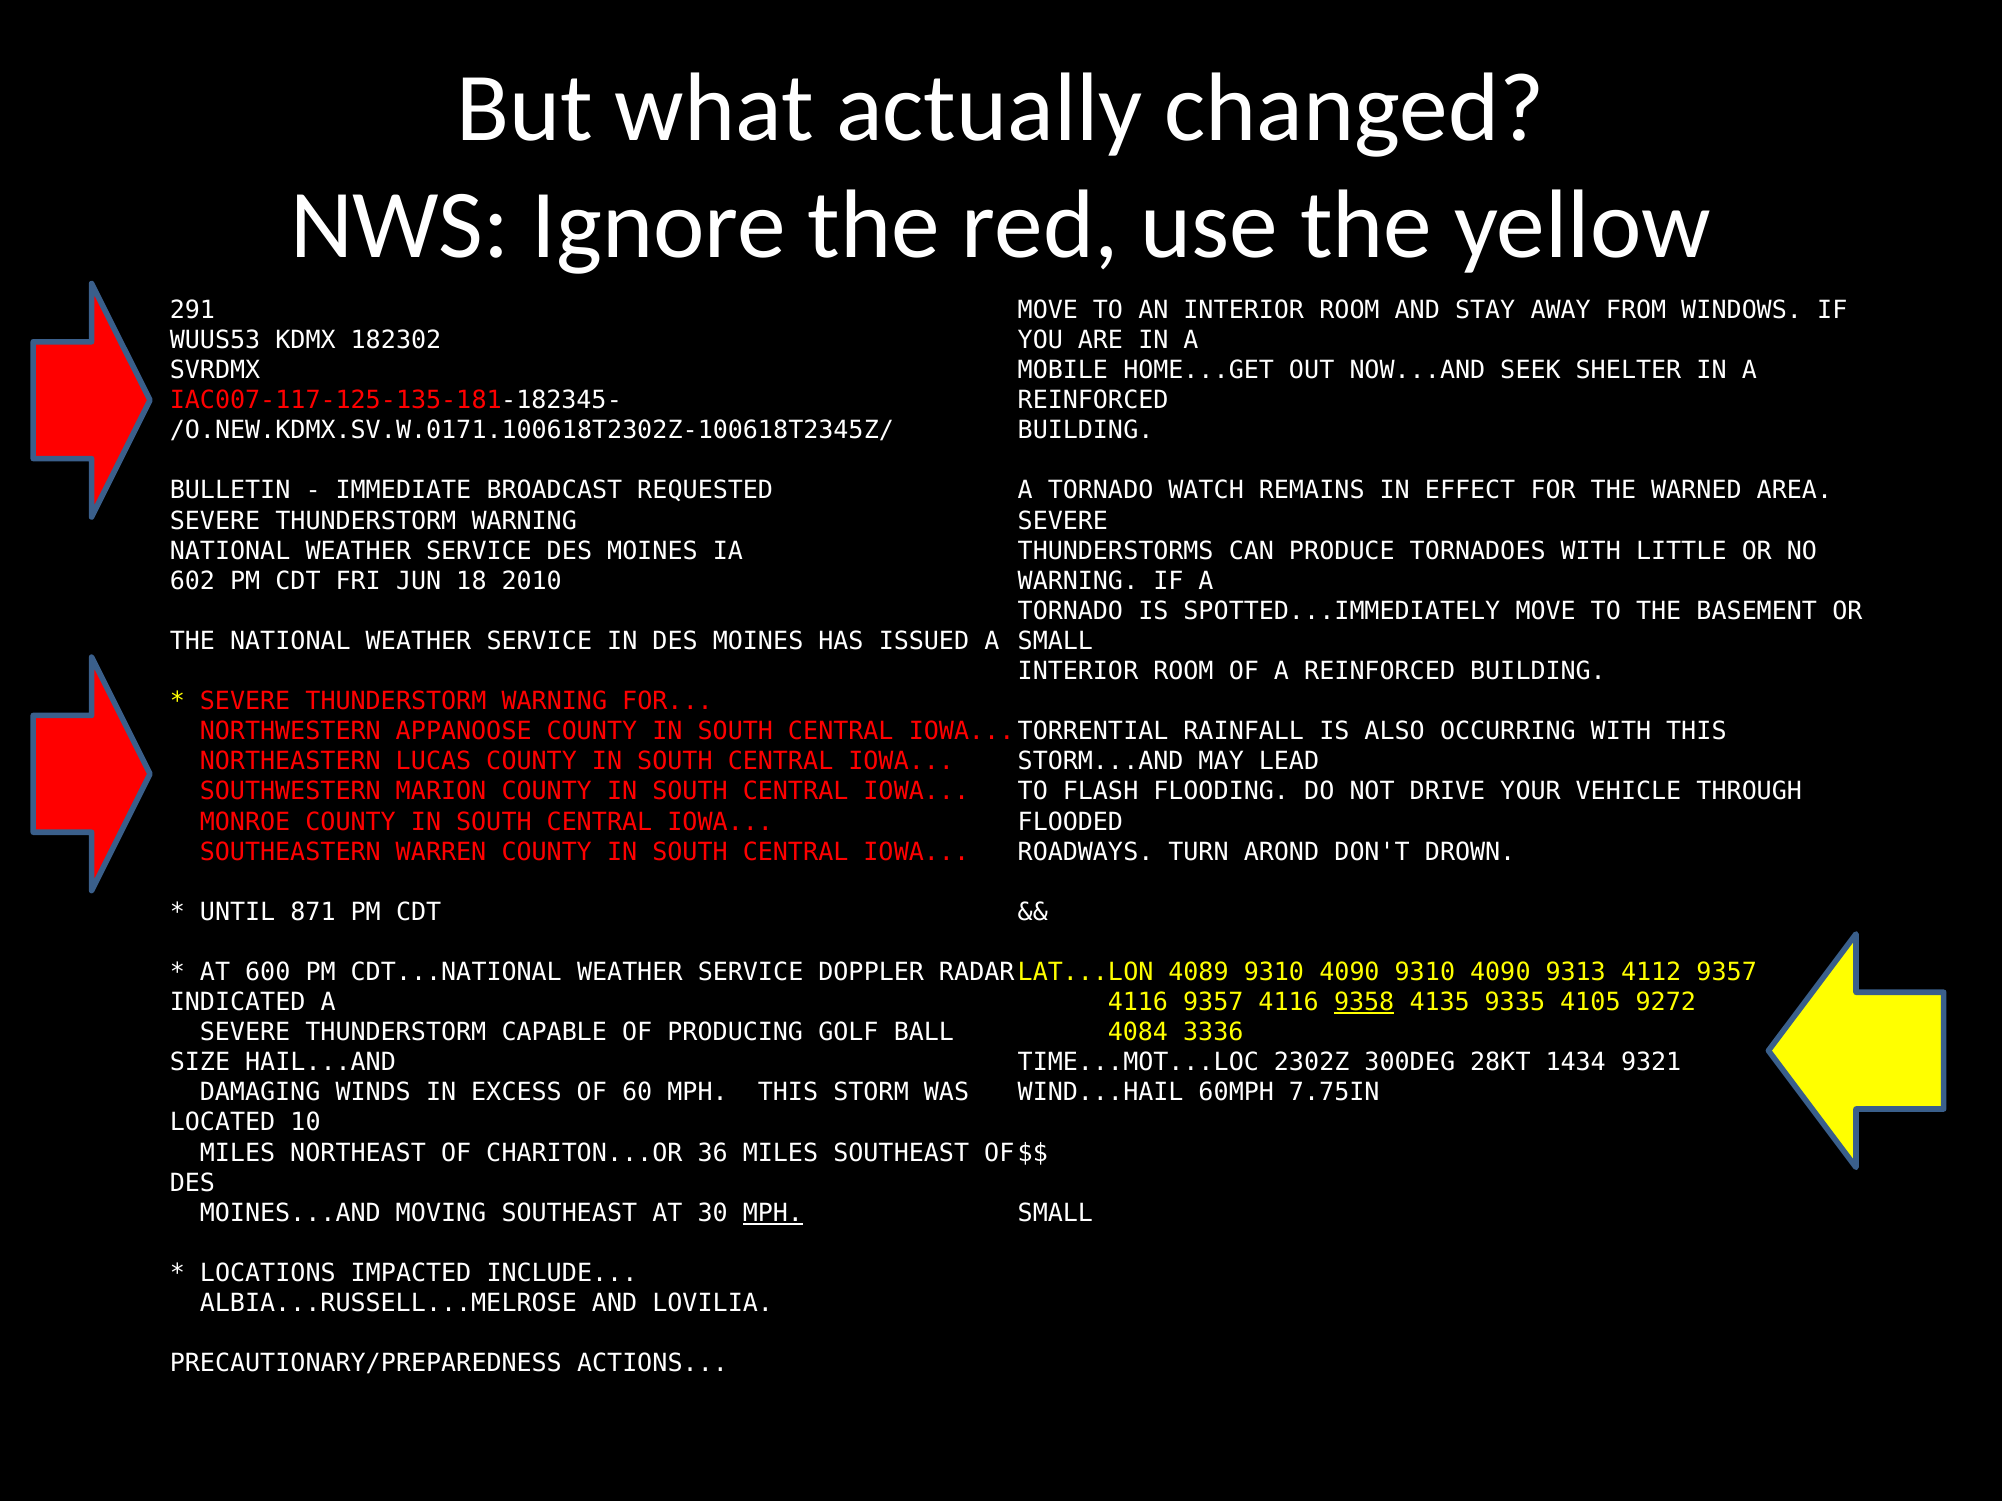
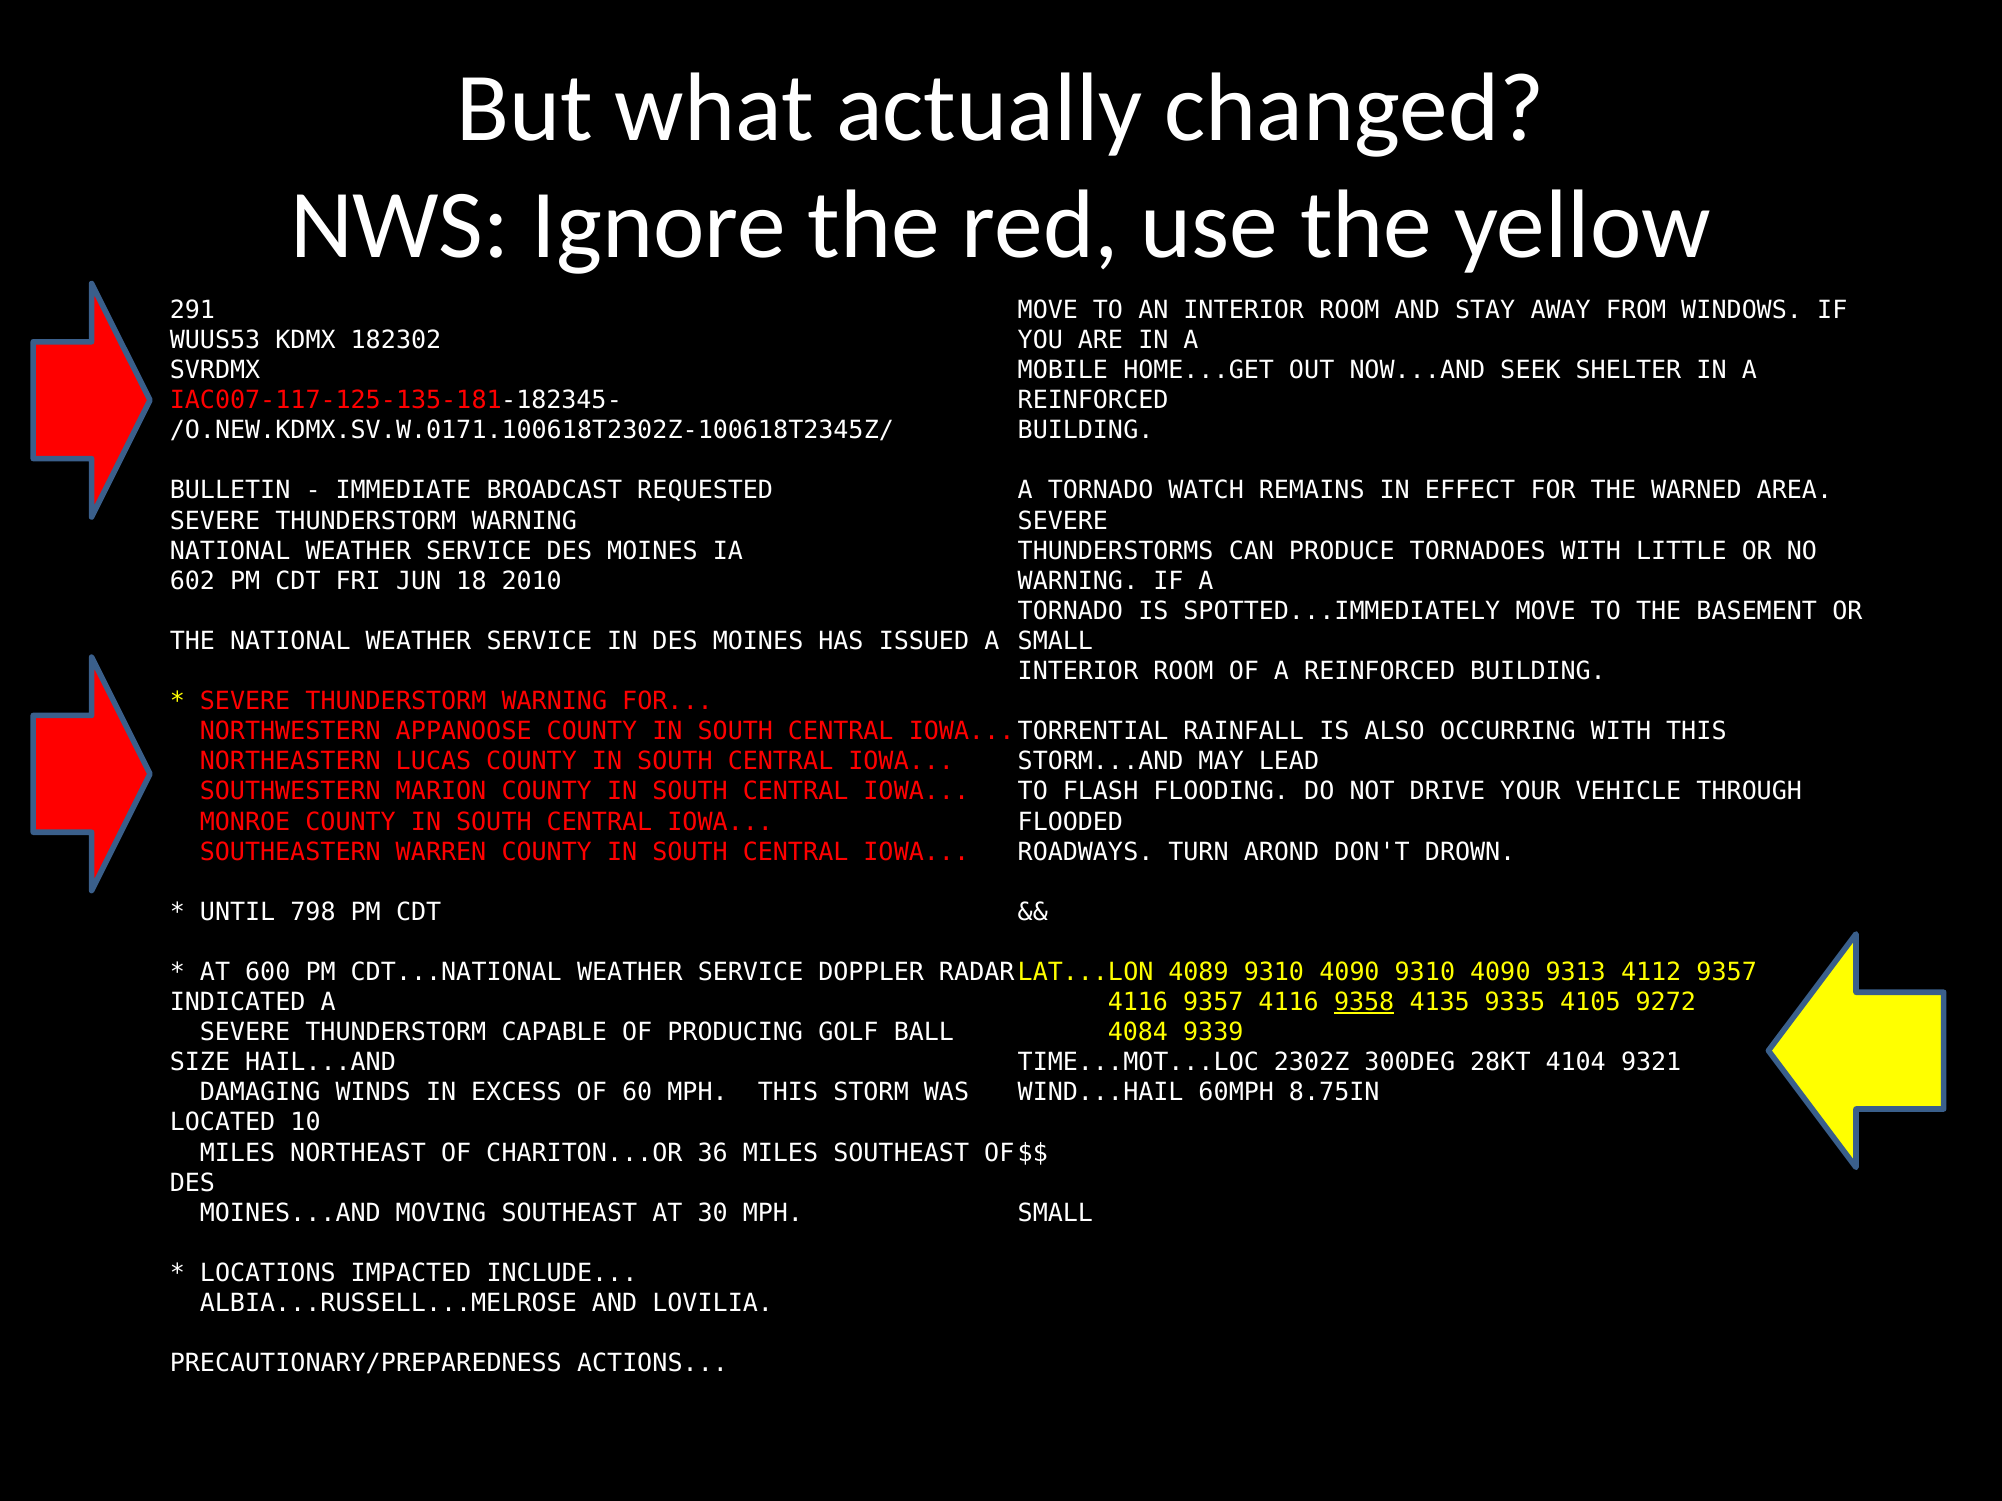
871: 871 -> 798 (313, 912)
3336: 3336 -> 9339 (1213, 1033)
1434: 1434 -> 4104 (1576, 1063)
7.75IN: 7.75IN -> 8.75IN (1334, 1093)
MPH underline: present -> none (773, 1213)
